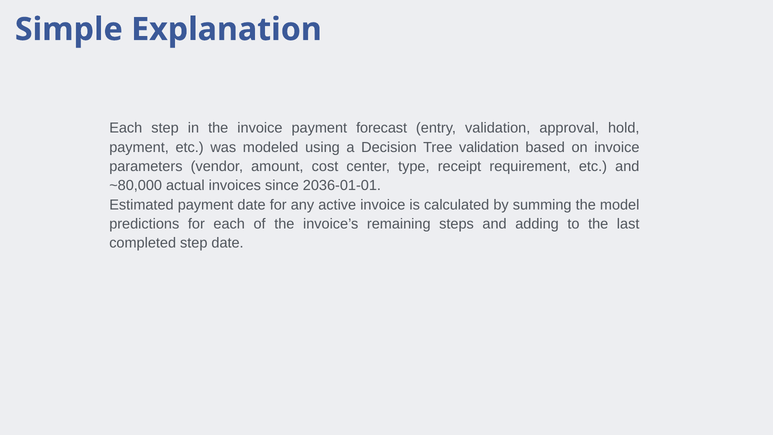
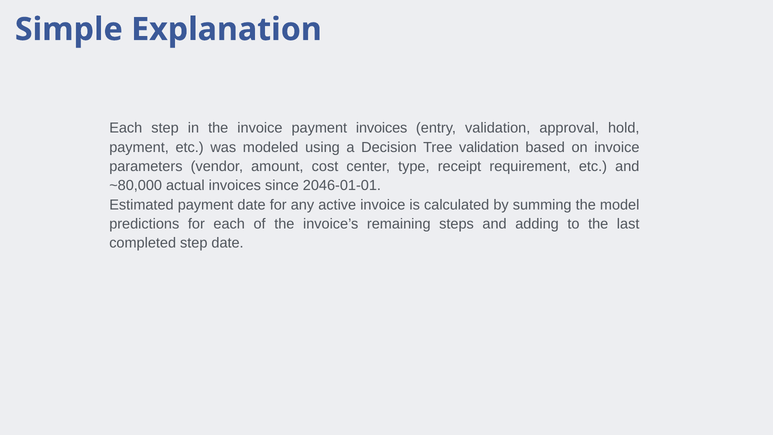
payment forecast: forecast -> invoices (382, 128)
2036-01-01: 2036-01-01 -> 2046-01-01 (342, 186)
